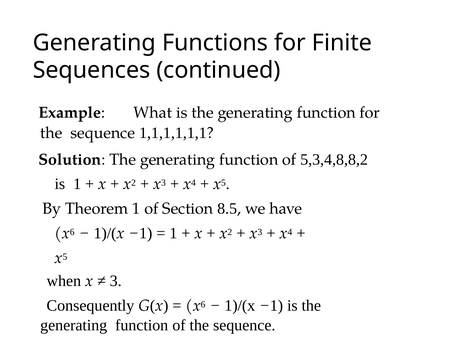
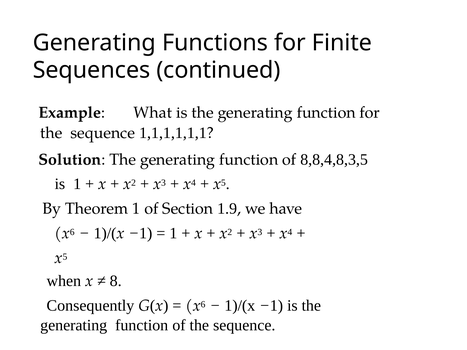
5,3,4,8,8,2: 5,3,4,8,8,2 -> 8,8,4,8,3,5 (334, 160)
8.5: 8.5 -> 1.9 (227, 209)
3: 3 -> 8 (116, 281)
